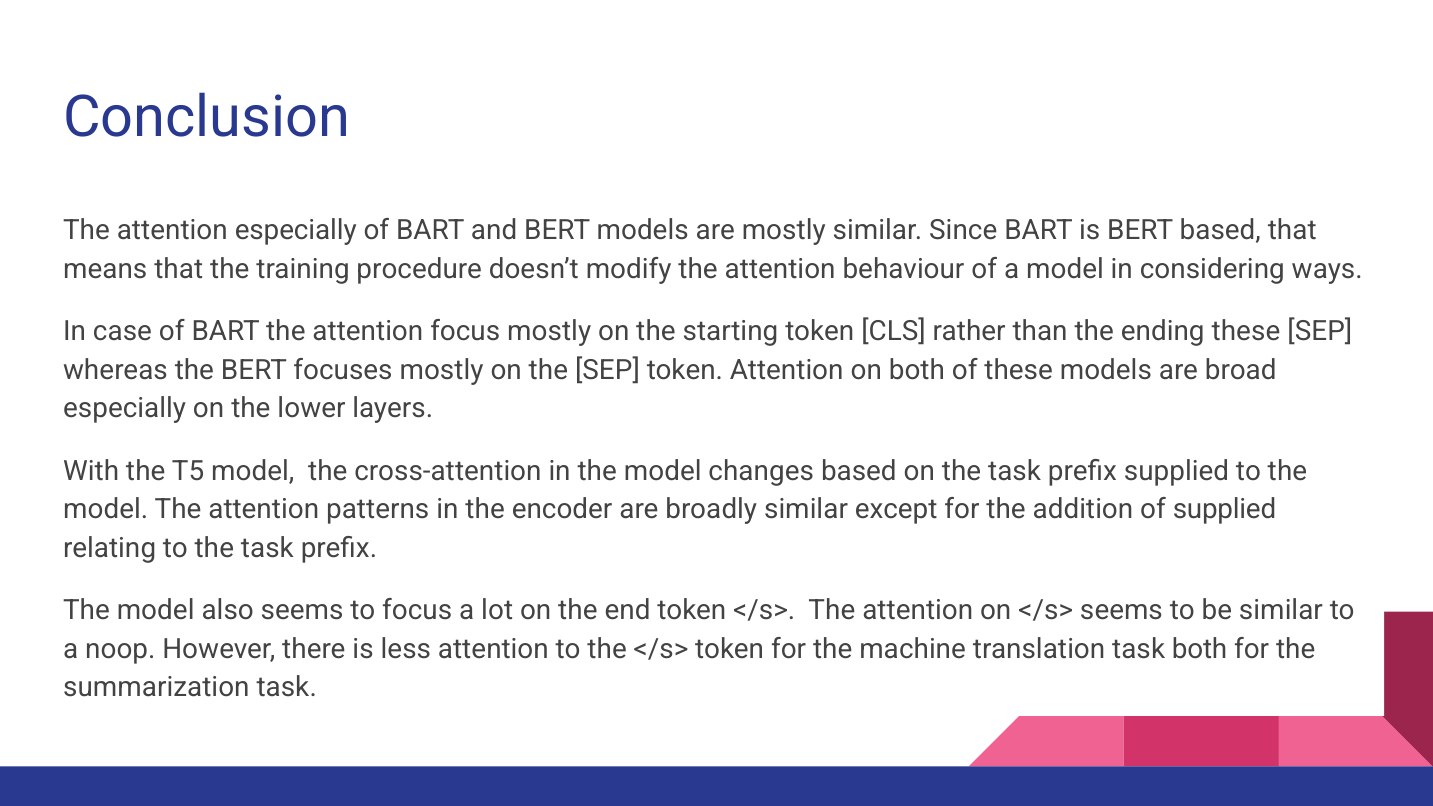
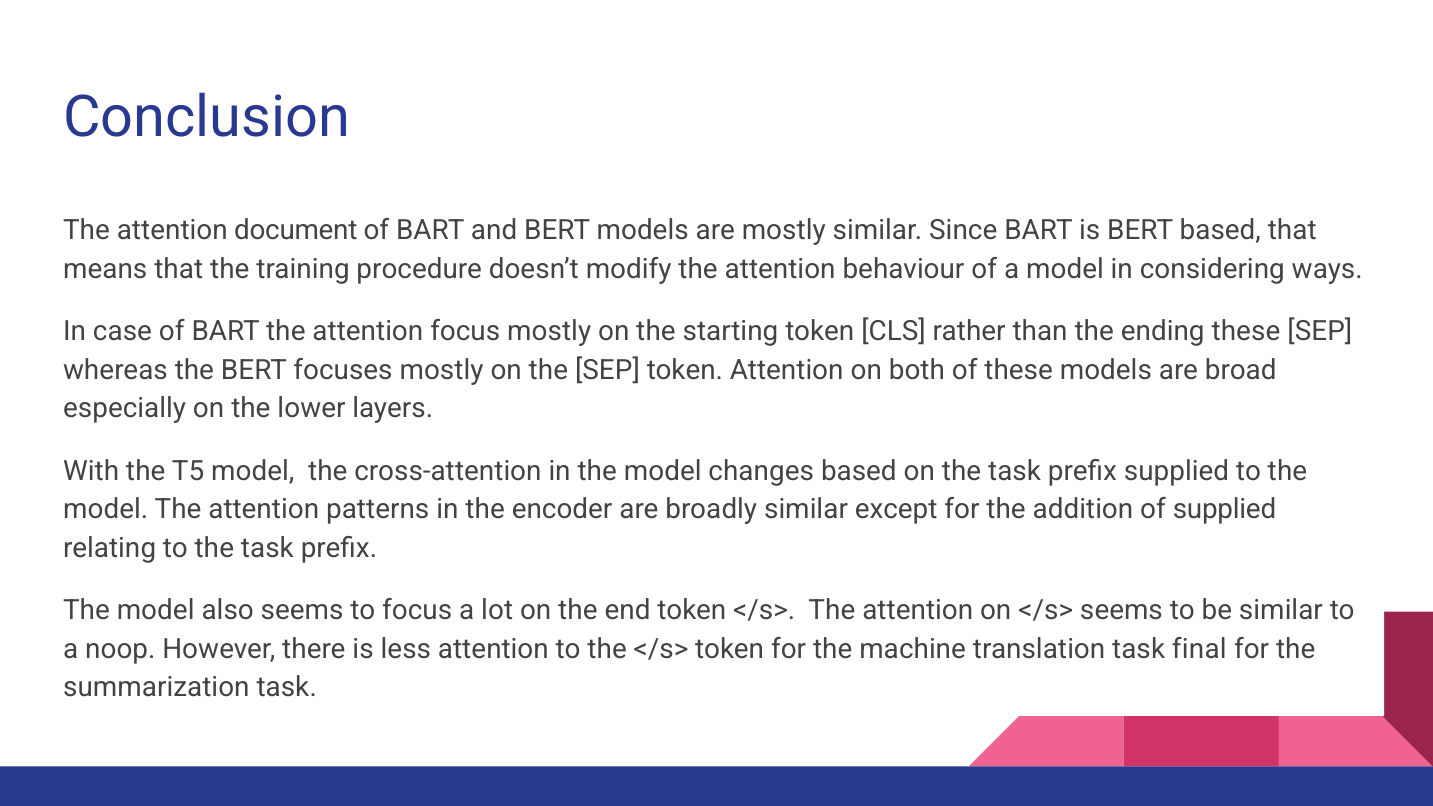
attention especially: especially -> document (296, 231)
task both: both -> final (1199, 649)
